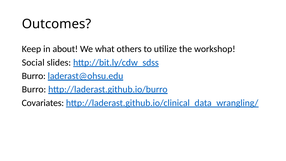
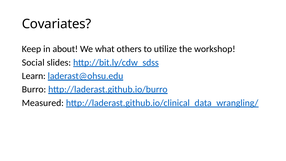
Outcomes: Outcomes -> Covariates (57, 24)
Burro: Burro -> Learn (34, 76)
Covariates: Covariates -> Measured (43, 103)
